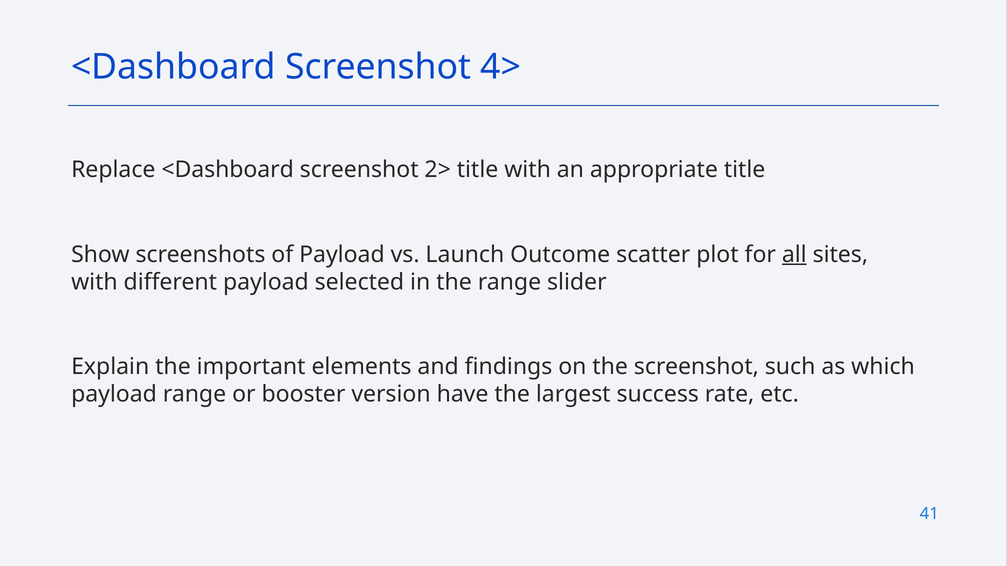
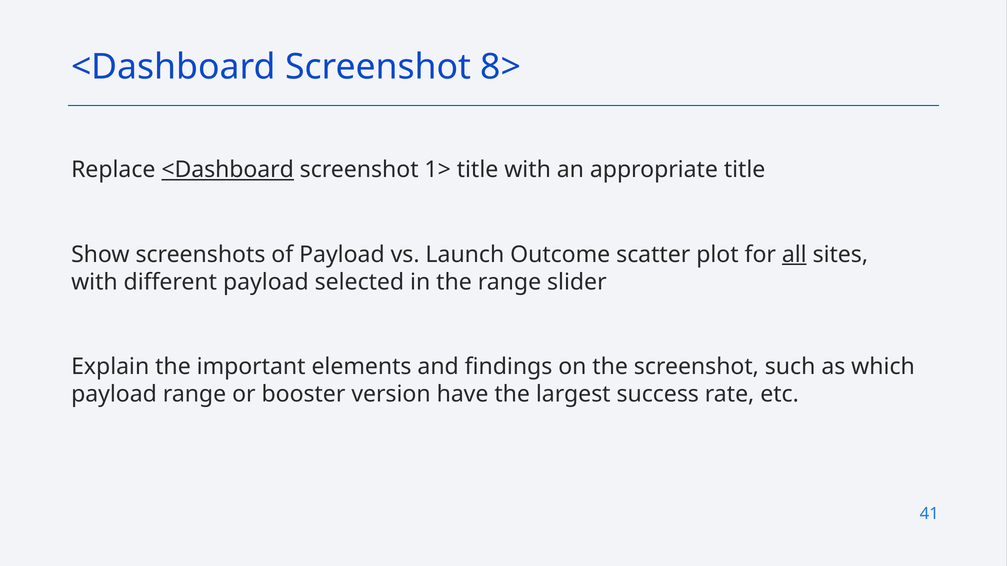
4>: 4> -> 8> (501, 67)
<Dashboard underline: none -> present (228, 170)
2>: 2> -> 1> (438, 170)
